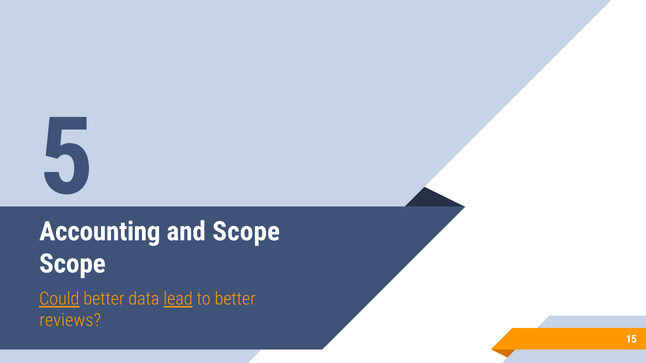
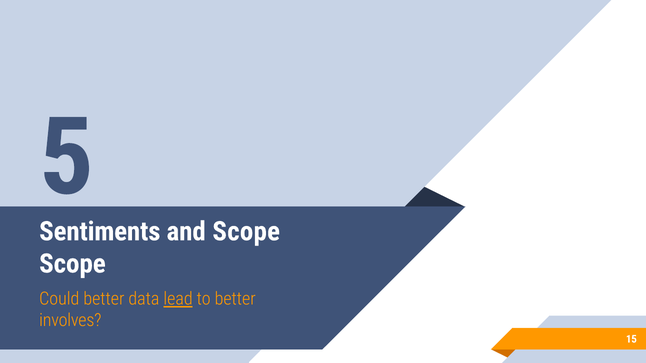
Accounting: Accounting -> Sentiments (100, 232)
Could underline: present -> none (59, 299)
reviews: reviews -> involves (70, 321)
